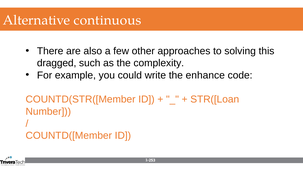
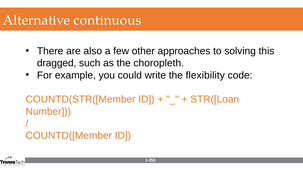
complexity: complexity -> choropleth (159, 63)
enhance: enhance -> flexibility (205, 75)
